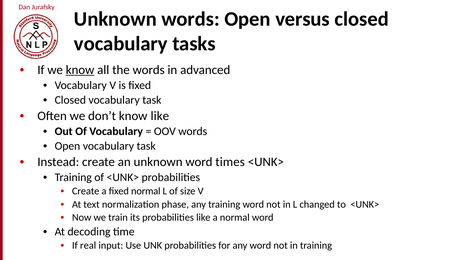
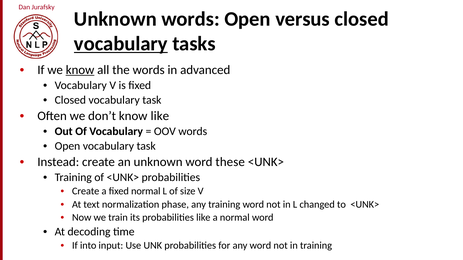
vocabulary underline: none -> present (121, 44)
times: times -> these (230, 162)
real: real -> into (88, 246)
